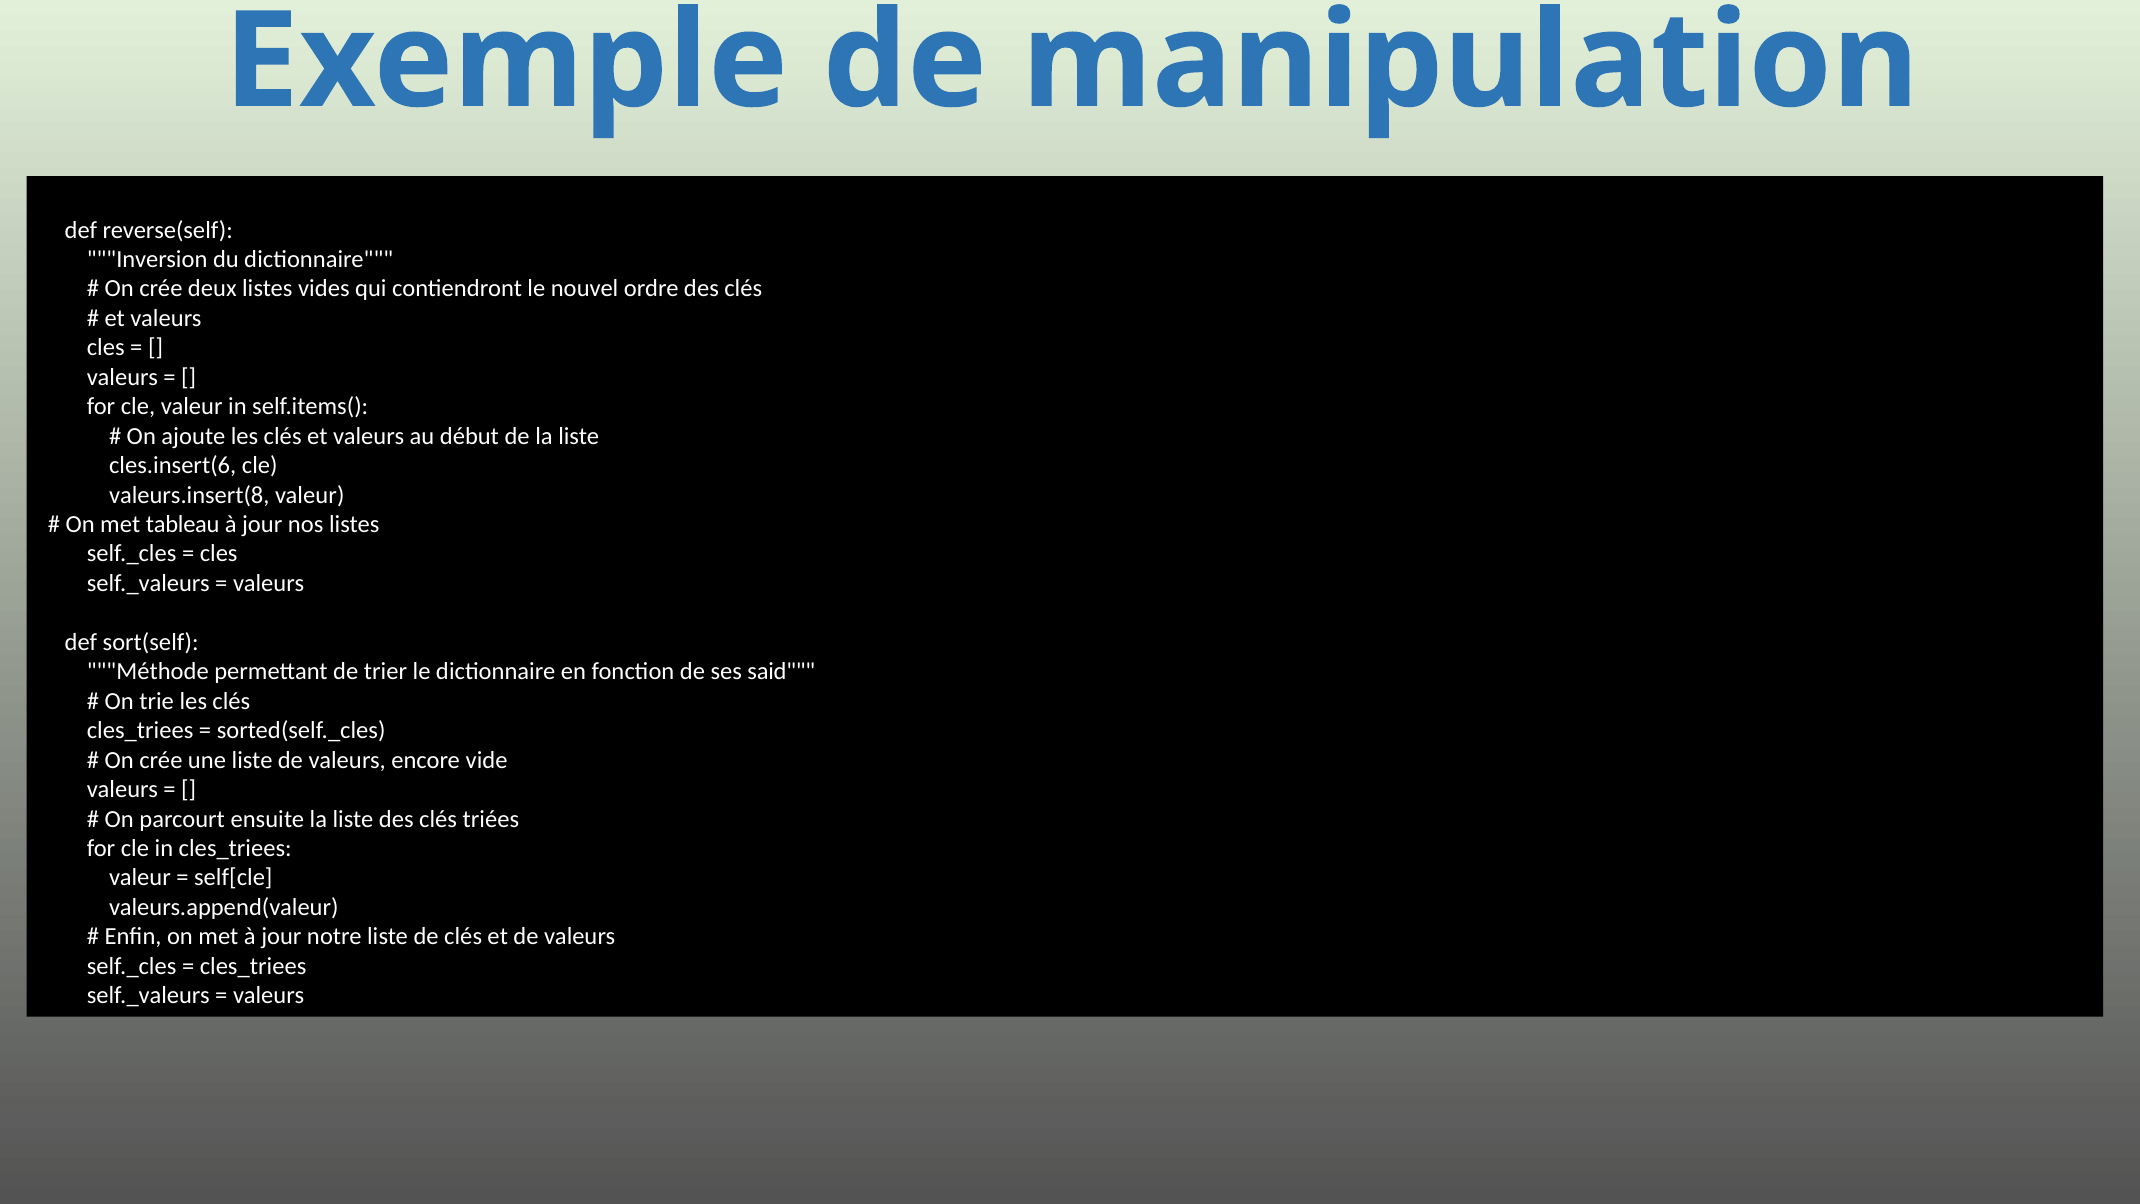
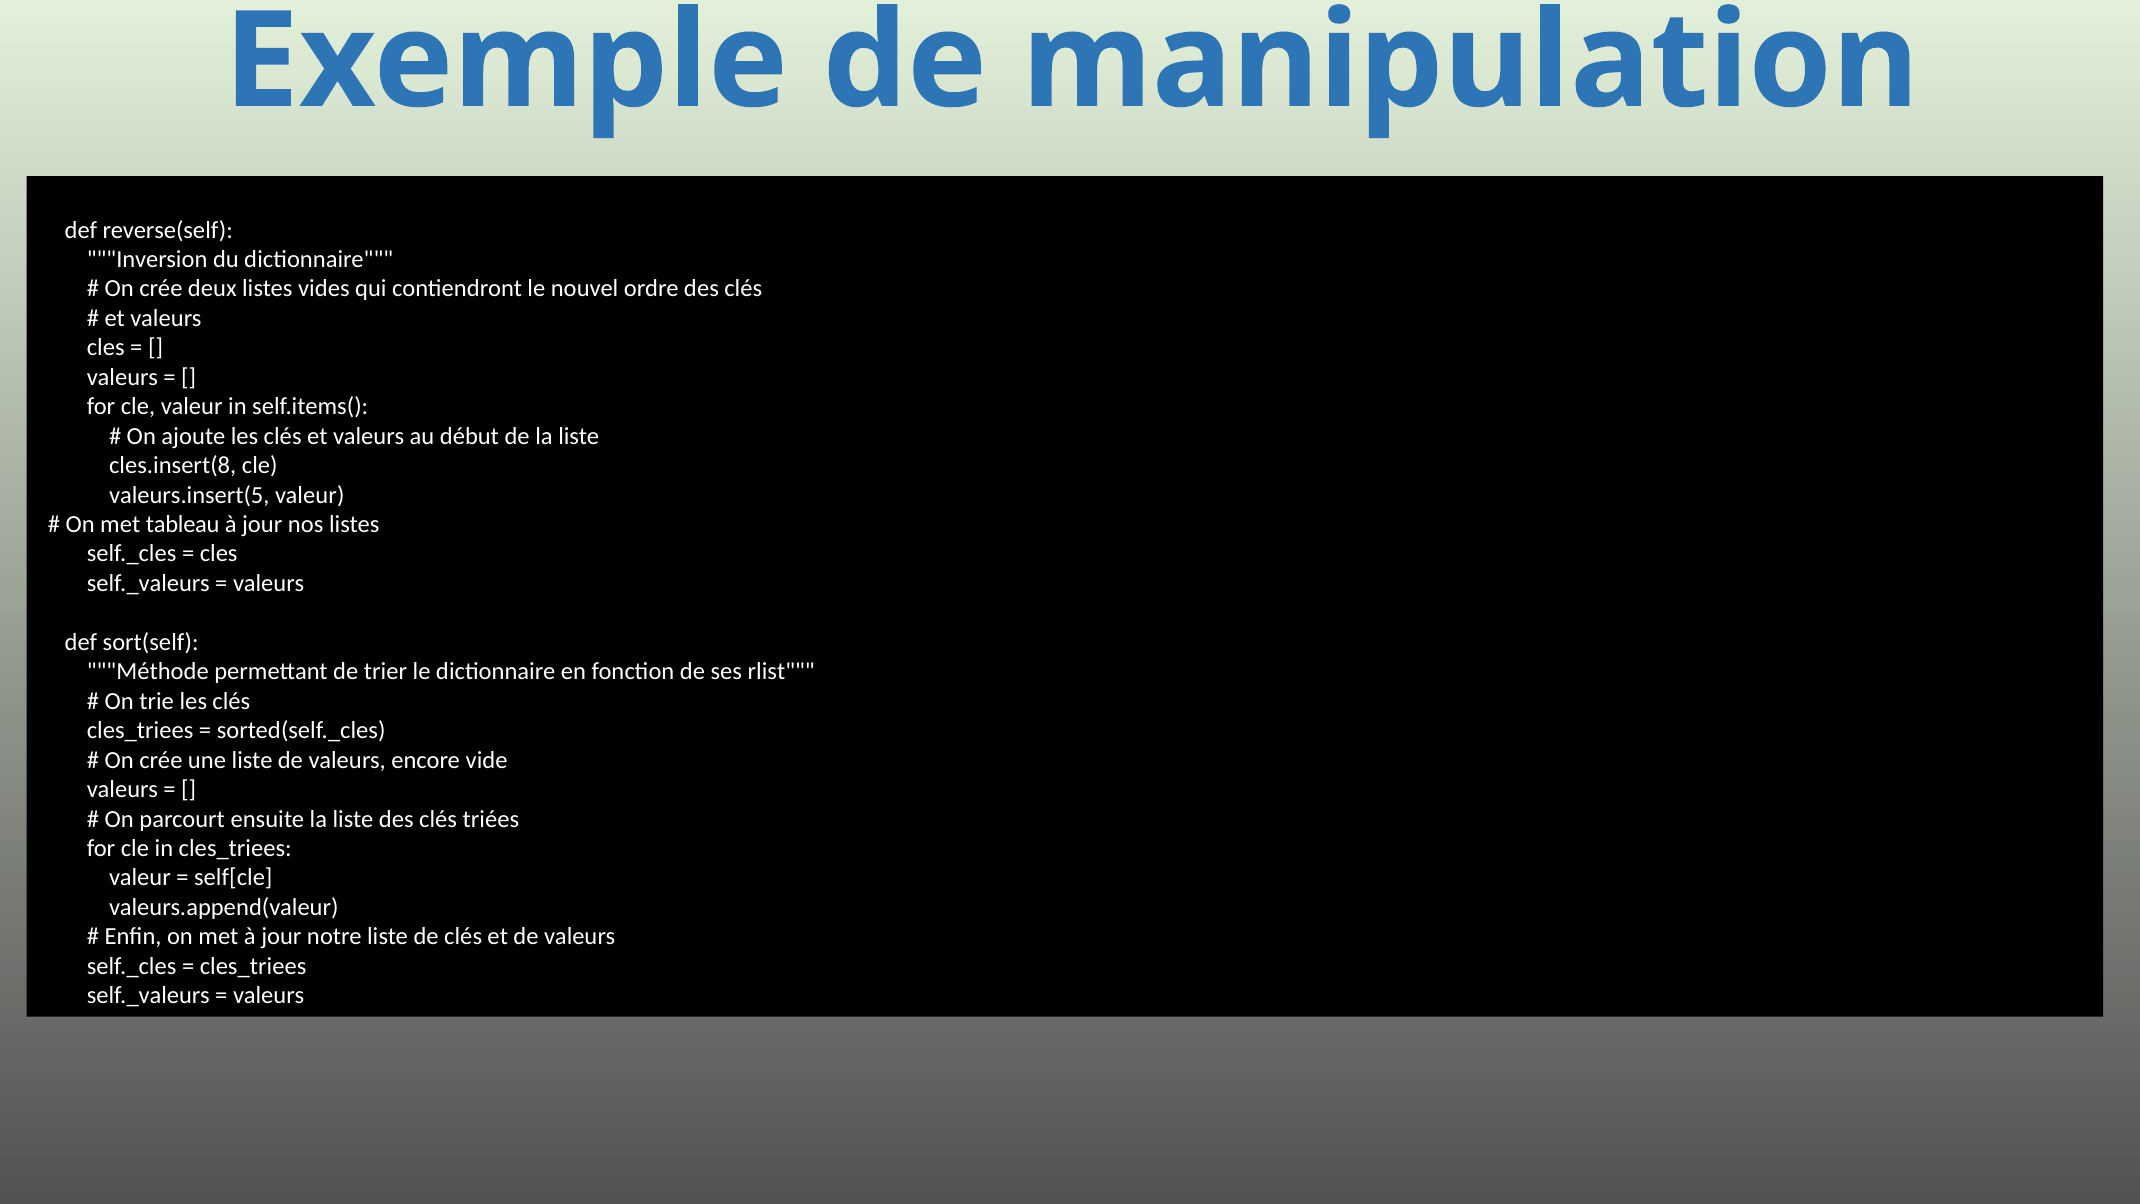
cles.insert(6: cles.insert(6 -> cles.insert(8 (173, 465)
valeurs.insert(8: valeurs.insert(8 -> valeurs.insert(5 (189, 495)
said: said -> rlist (781, 672)
